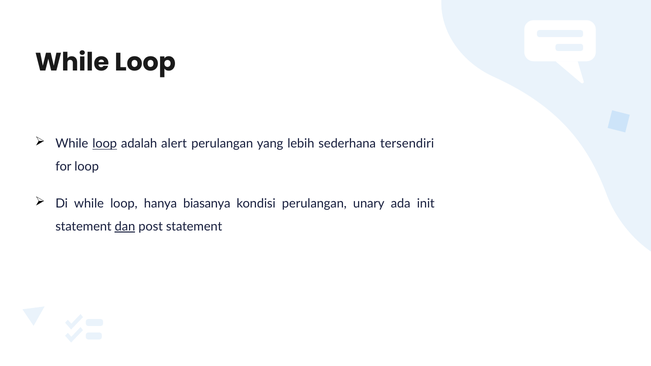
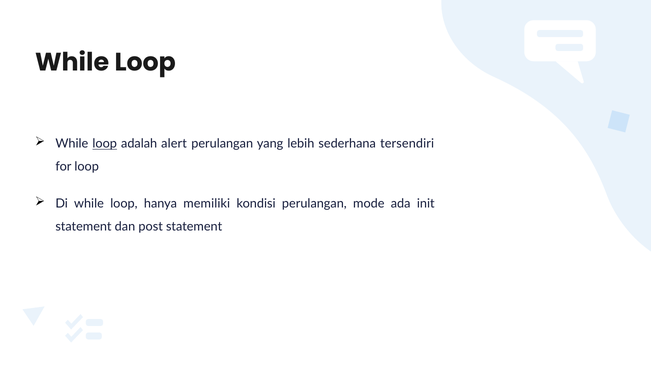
biasanya: biasanya -> memiliki (207, 204)
unary: unary -> mode (369, 204)
dan underline: present -> none (125, 227)
